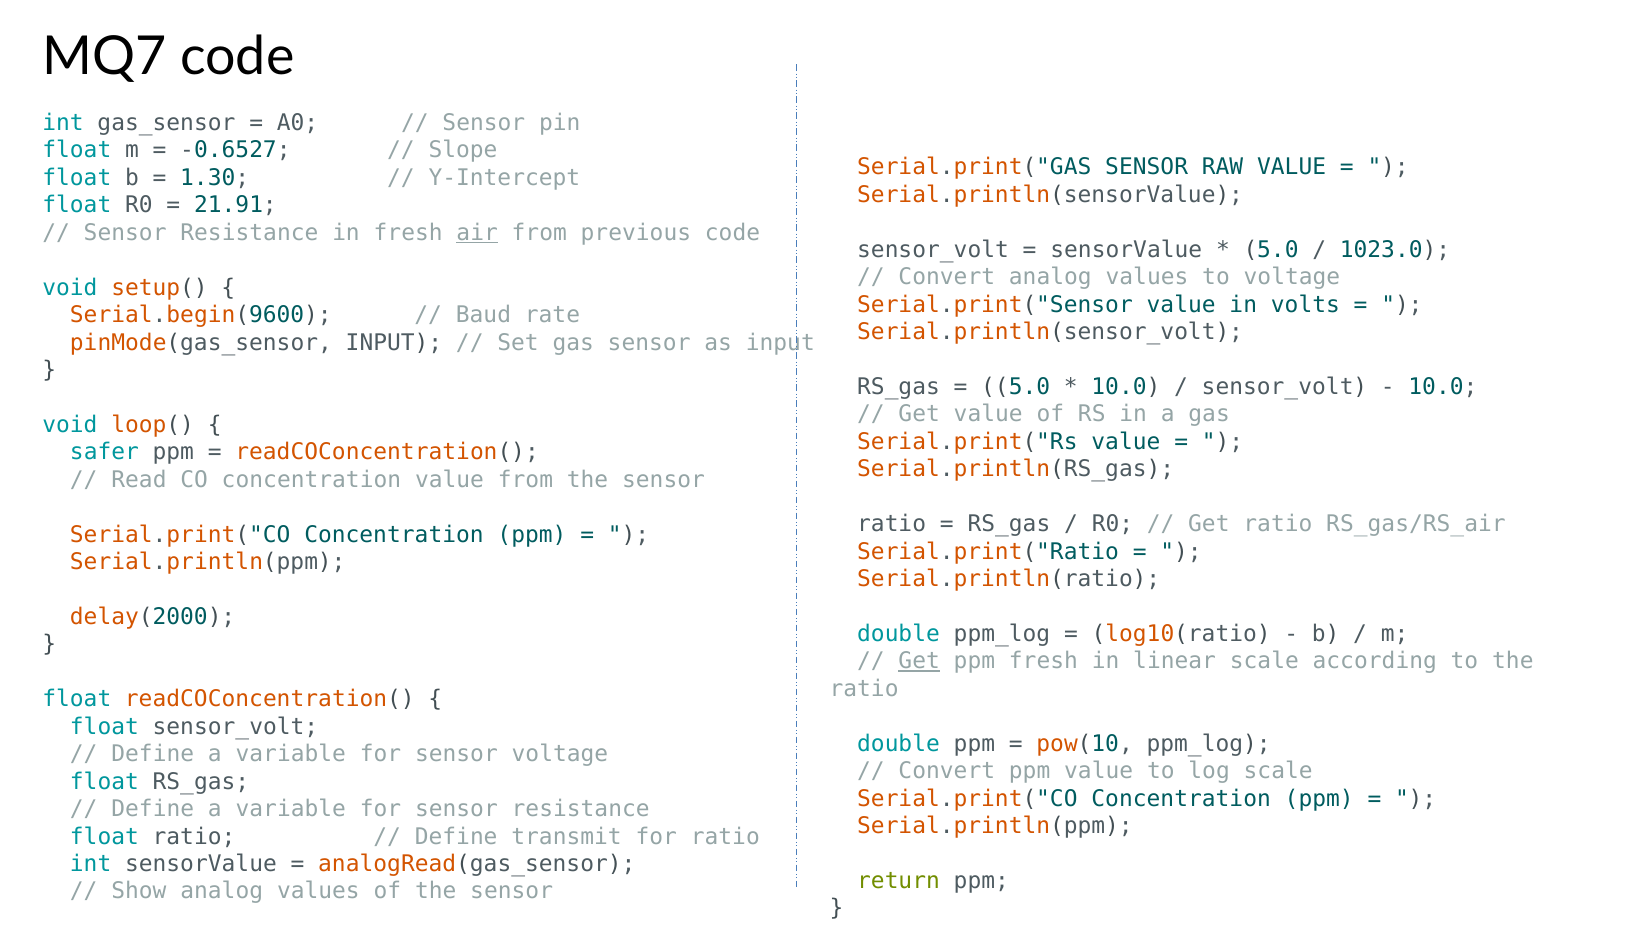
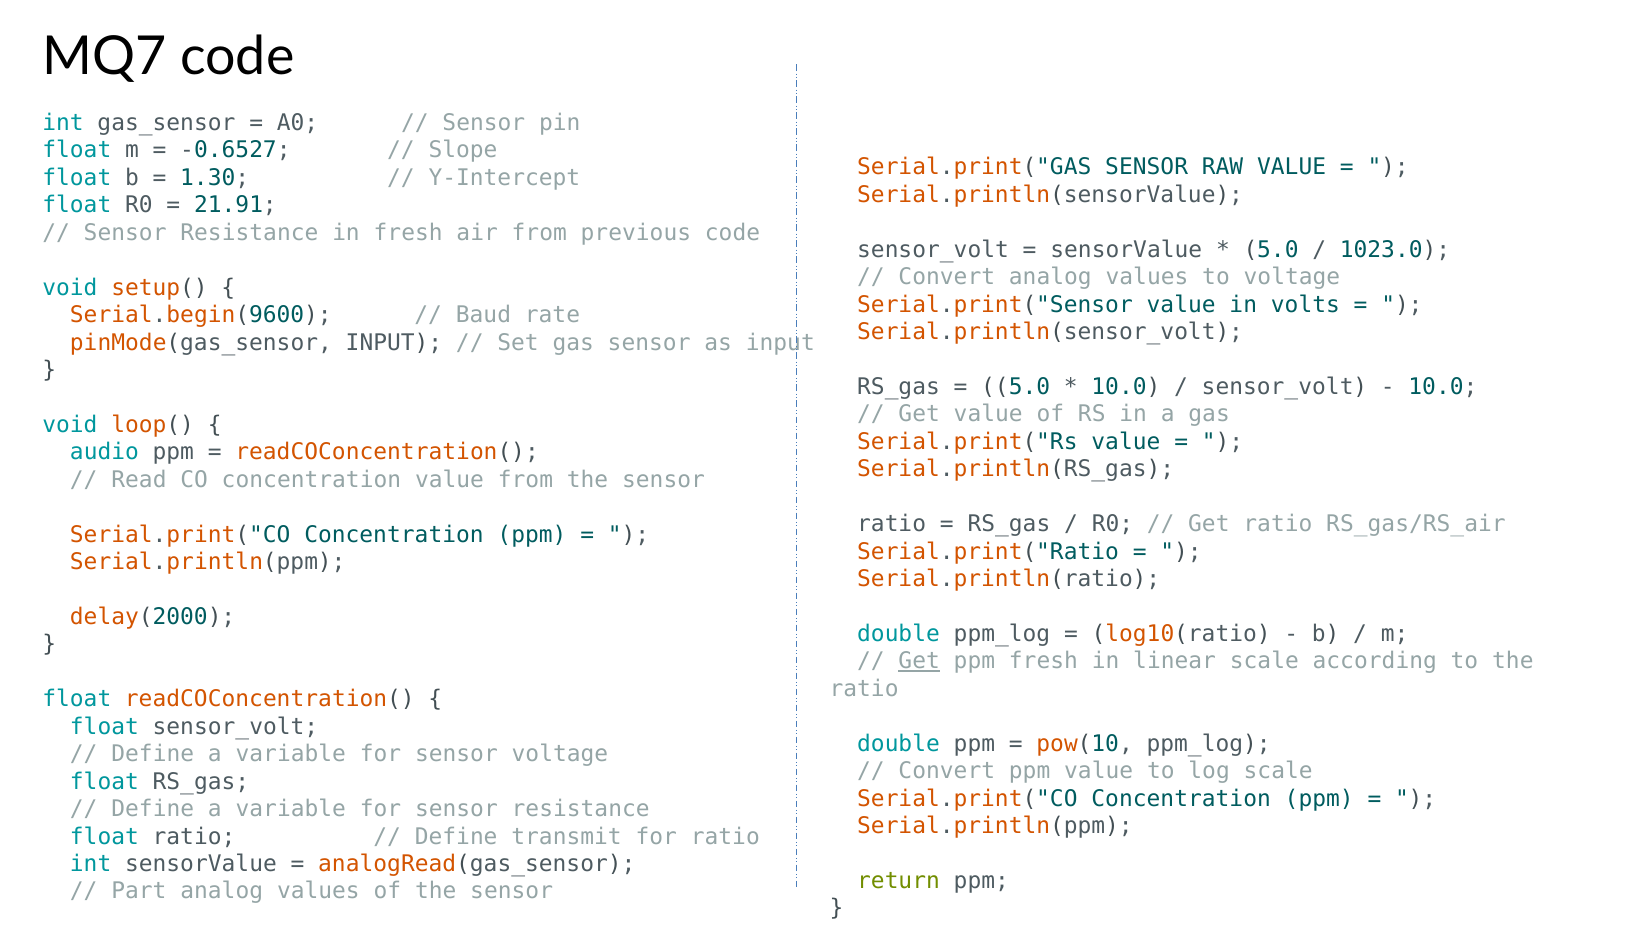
air underline: present -> none (477, 233)
safer: safer -> audio (104, 452)
Show: Show -> Part (139, 892)
